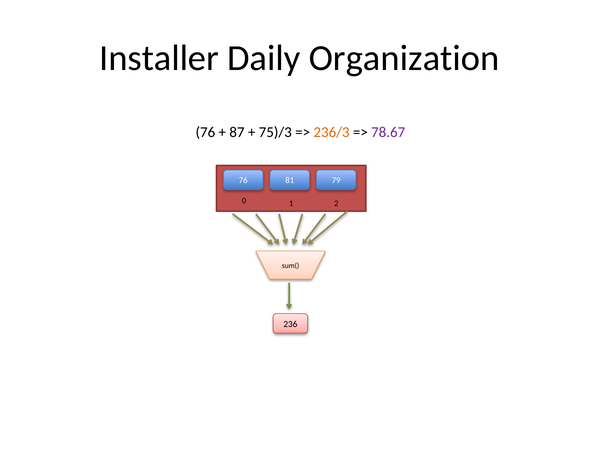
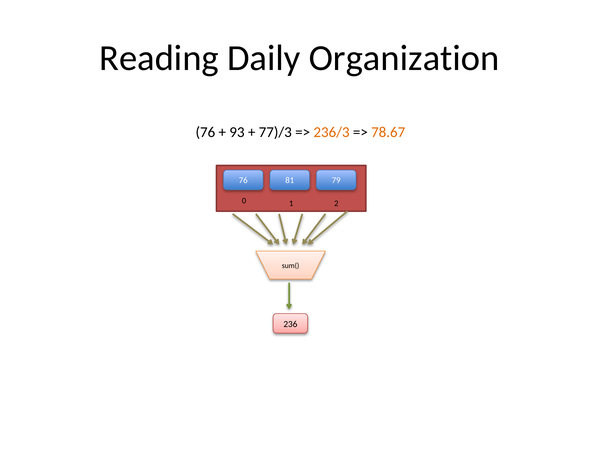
Installer: Installer -> Reading (159, 58)
87: 87 -> 93 (237, 132)
75)/3: 75)/3 -> 77)/3 (275, 132)
78.67 colour: purple -> orange (388, 132)
